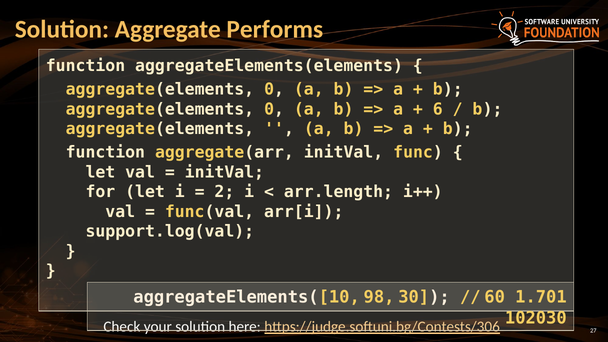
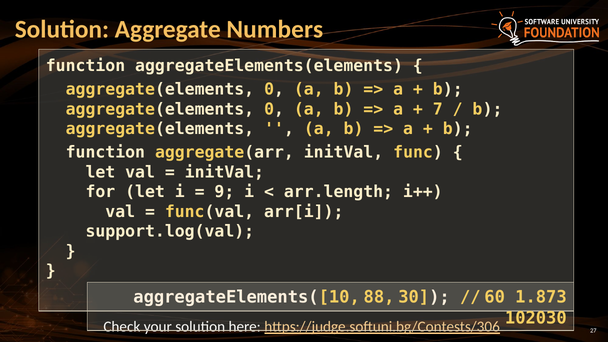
Performs: Performs -> Numbers (275, 30)
6: 6 -> 7 (438, 109)
2: 2 -> 9 (224, 192)
98: 98 -> 88 (379, 297)
1.701: 1.701 -> 1.873 (541, 297)
